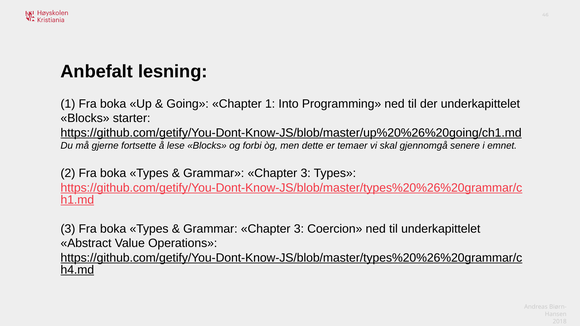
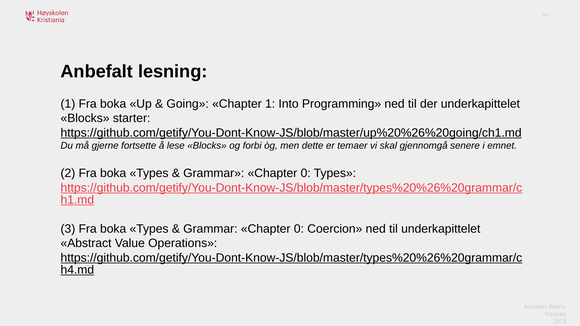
3: 3 -> 0 (306, 173)
3: 3 -> 0 (299, 229)
